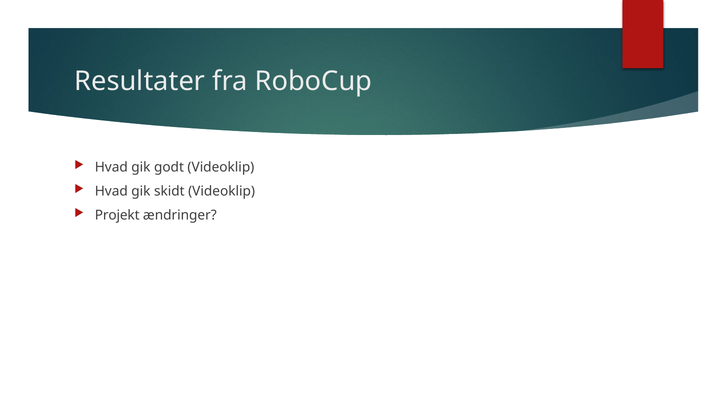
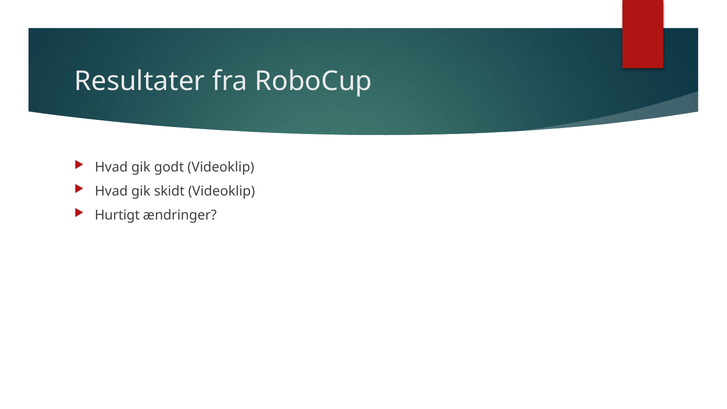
Projekt: Projekt -> Hurtigt (117, 215)
